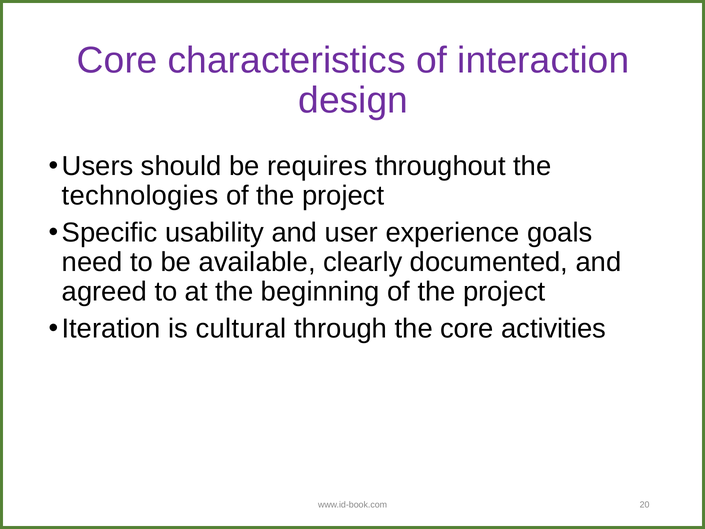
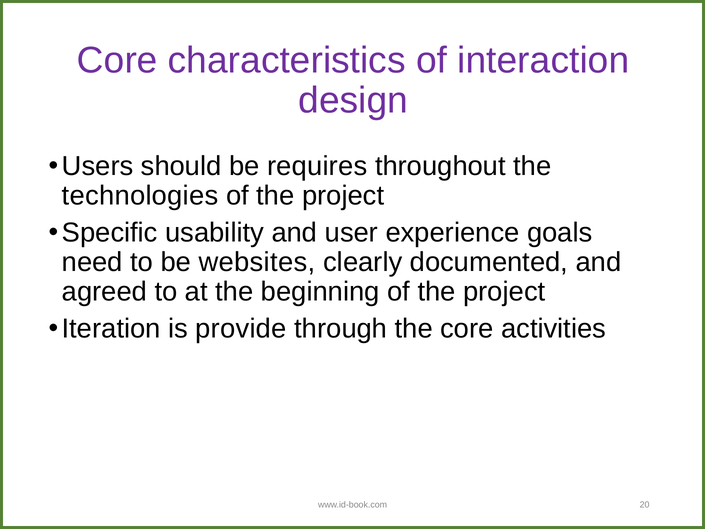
available: available -> websites (257, 262)
cultural: cultural -> provide (241, 329)
